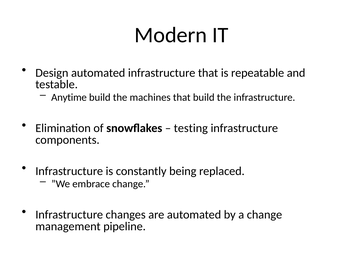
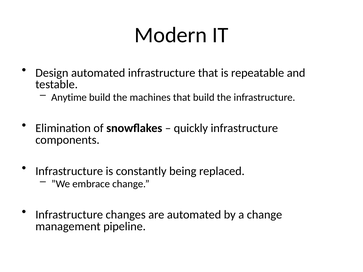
testing: testing -> quickly (191, 128)
